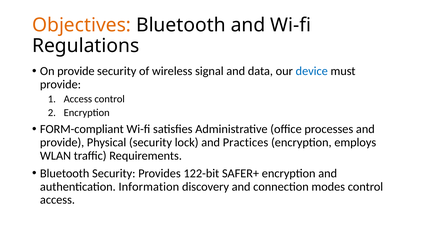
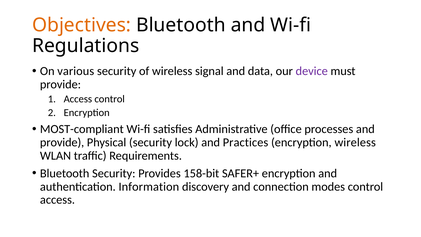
On provide: provide -> various (76, 71)
device colour: blue -> purple (312, 71)
FORM-compliant: FORM-compliant -> MOST-compliant (82, 129)
encryption employs: employs -> wireless (355, 142)
122-bit: 122-bit -> 158-bit (201, 173)
